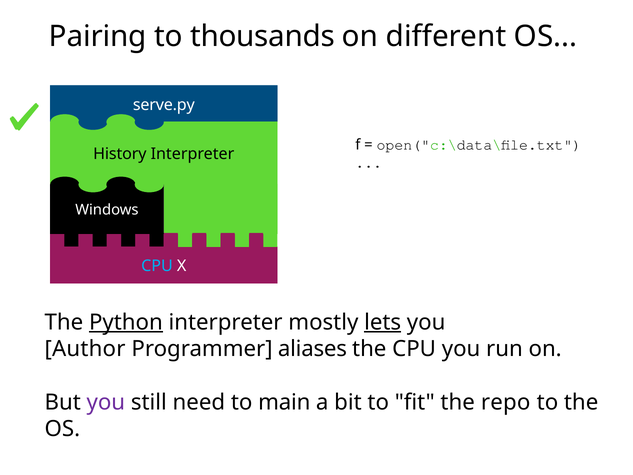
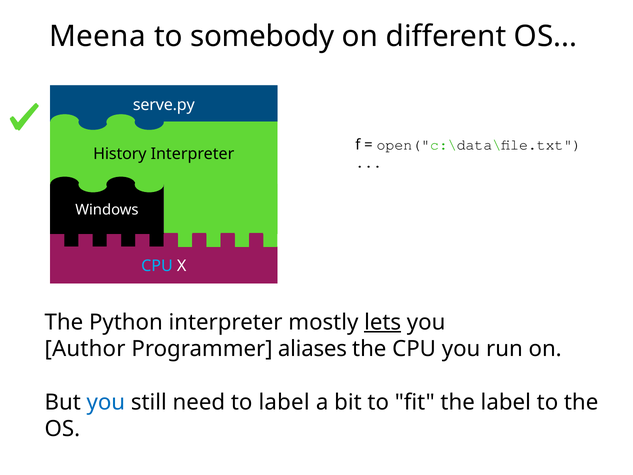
Pairing: Pairing -> Meena (97, 36)
thousands: thousands -> somebody (262, 36)
Python underline: present -> none (126, 322)
you colour: purple -> blue (106, 402)
to main: main -> label (284, 402)
the repo: repo -> label (506, 402)
